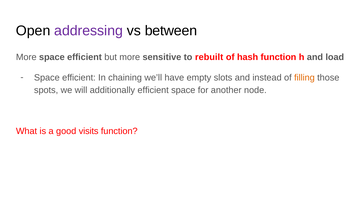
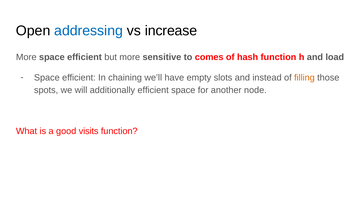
addressing colour: purple -> blue (89, 31)
between: between -> increase (171, 31)
rebuilt: rebuilt -> comes (209, 57)
